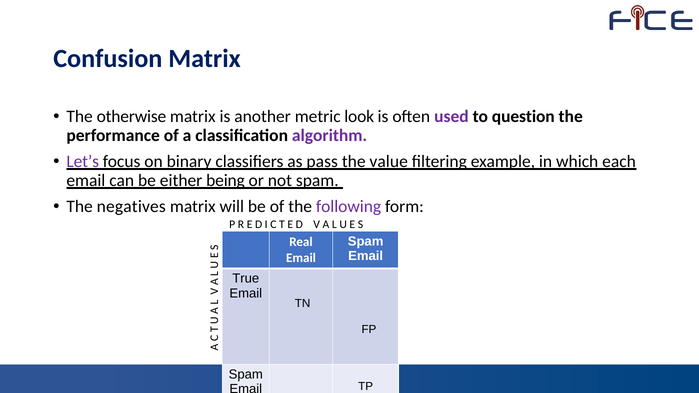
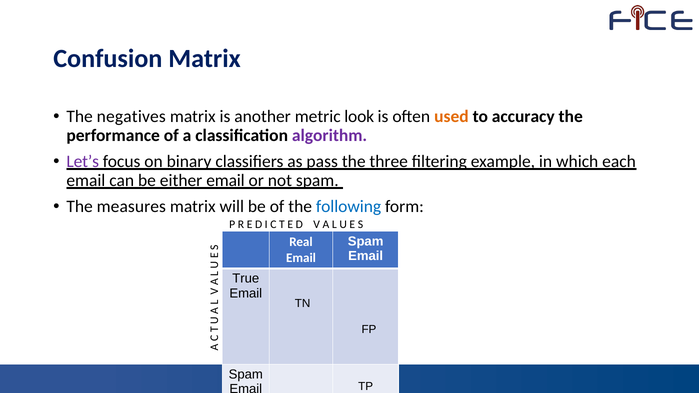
otherwise: otherwise -> negatives (131, 117)
used colour: purple -> orange (451, 117)
question: question -> accuracy (523, 117)
value: value -> three (389, 162)
either being: being -> email (226, 181)
negatives: negatives -> measures (131, 207)
following colour: purple -> blue (349, 207)
